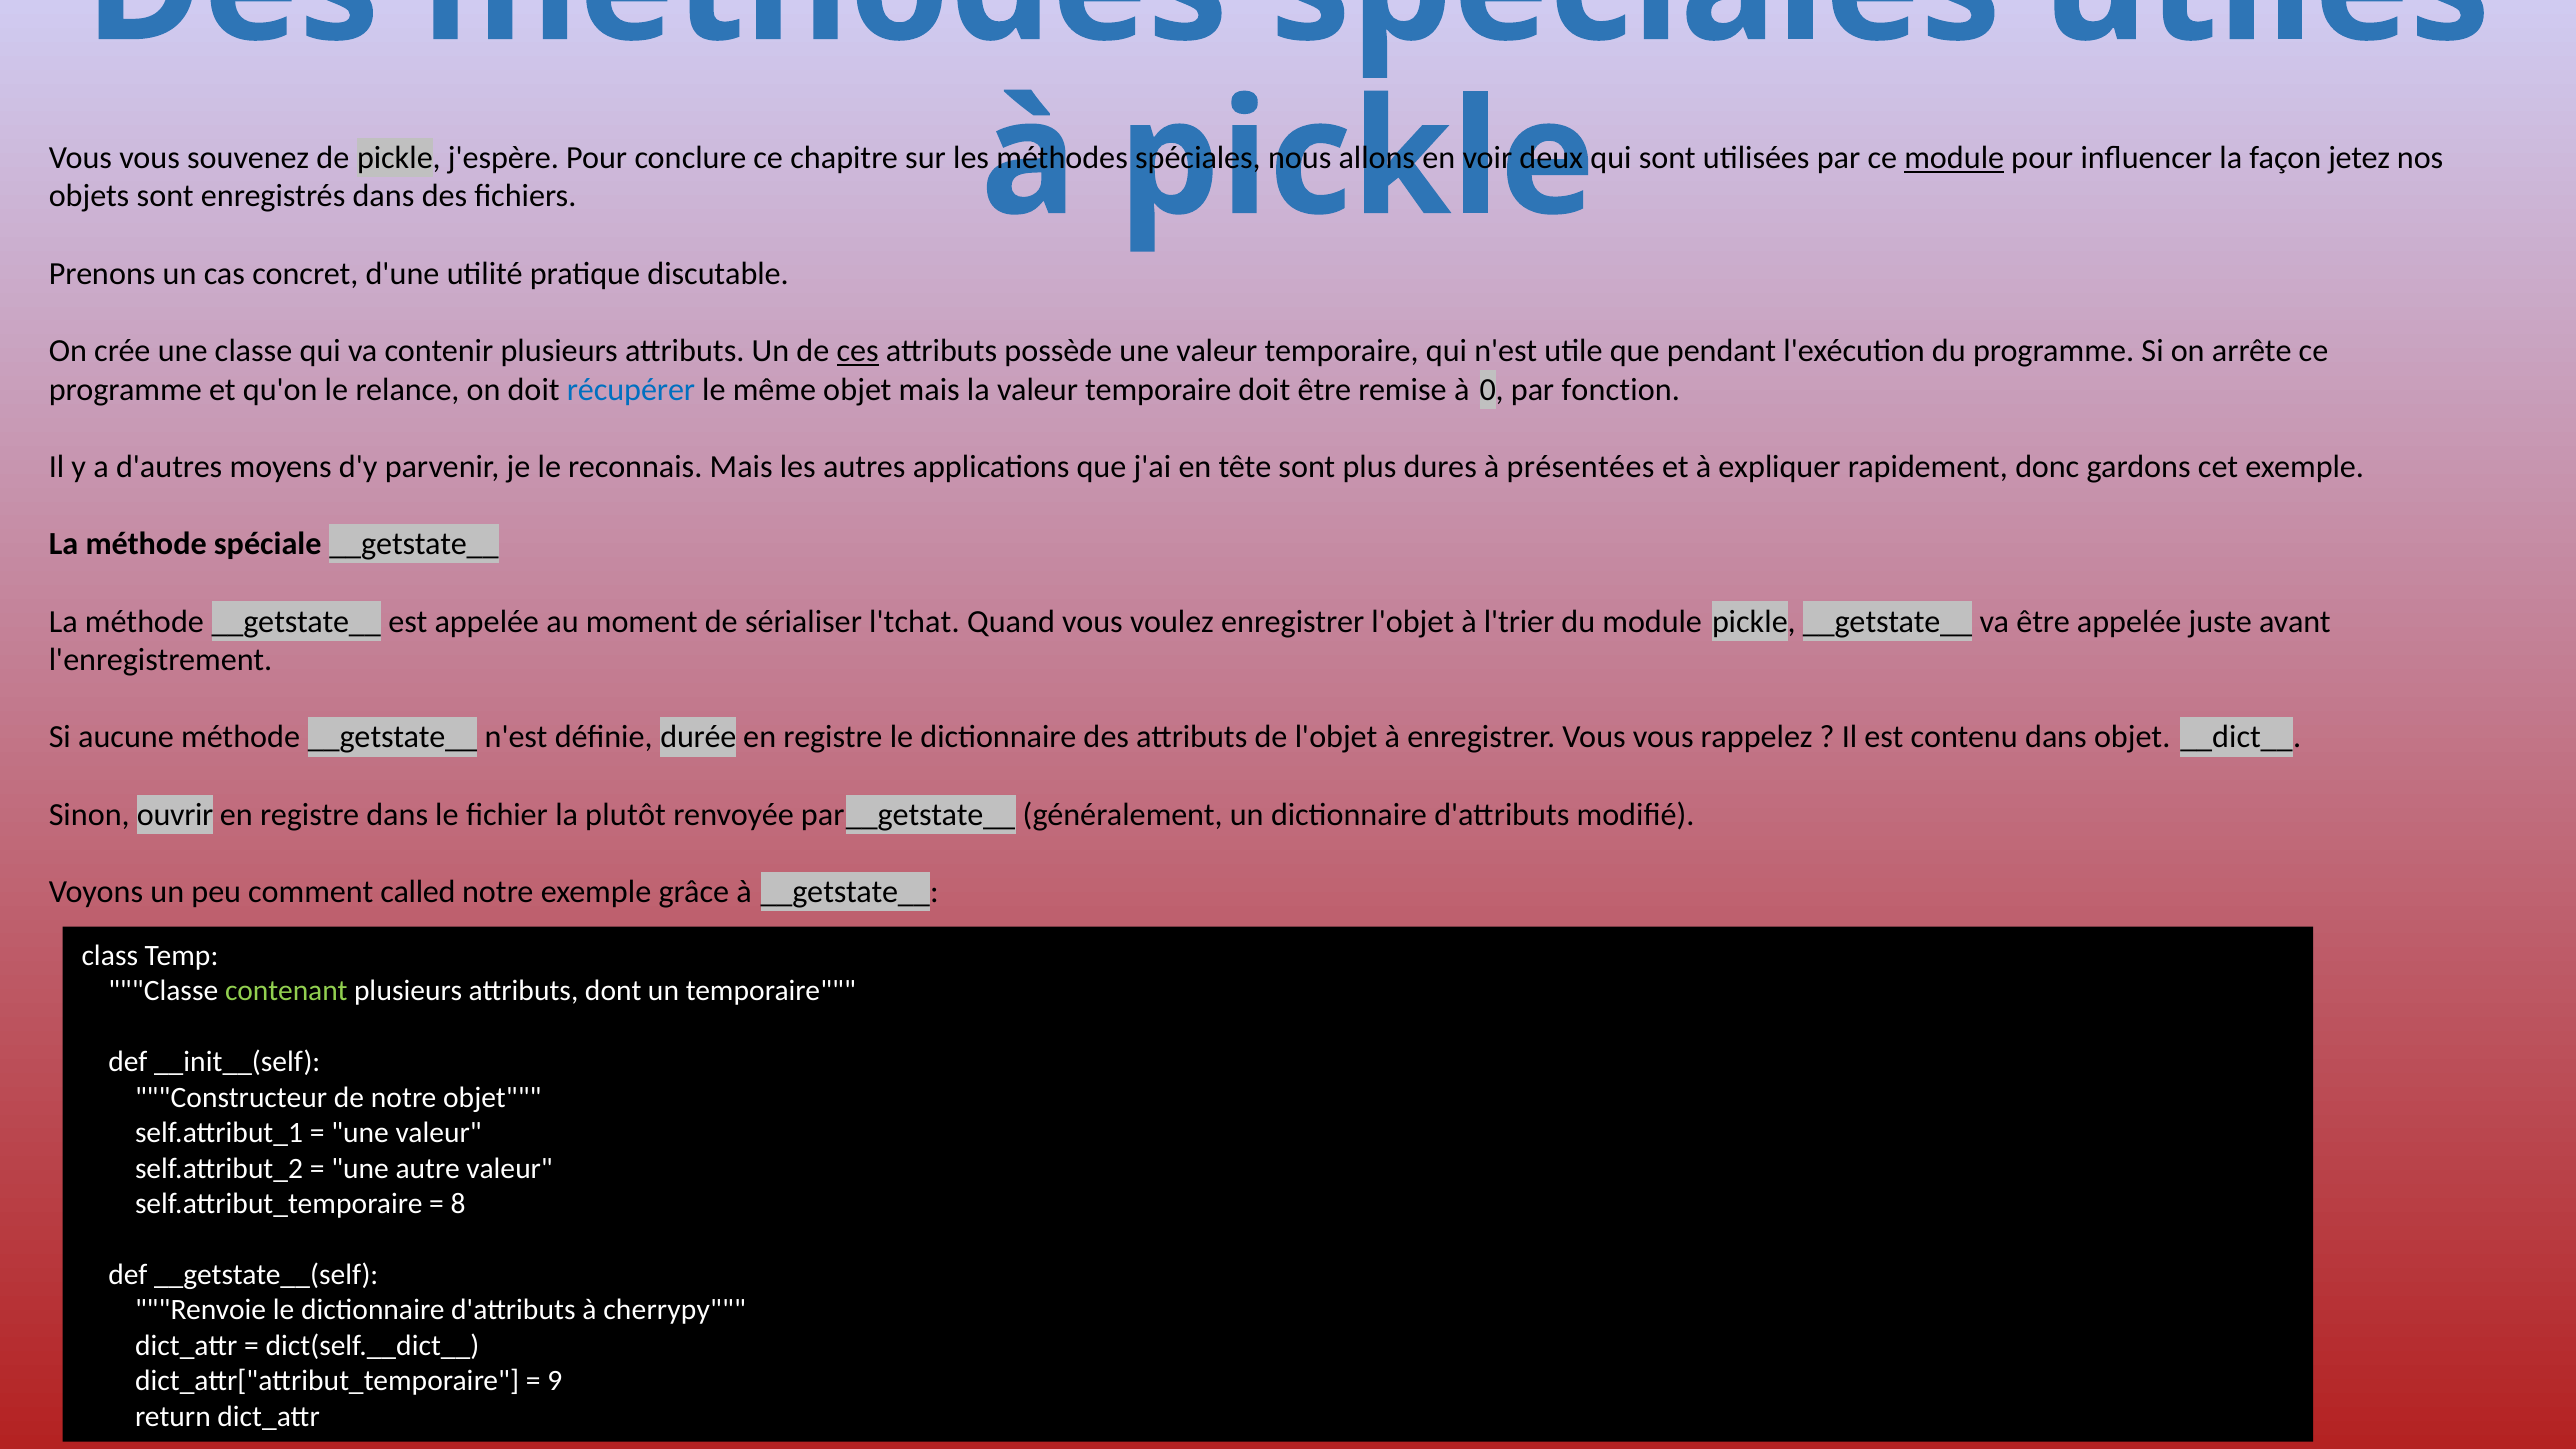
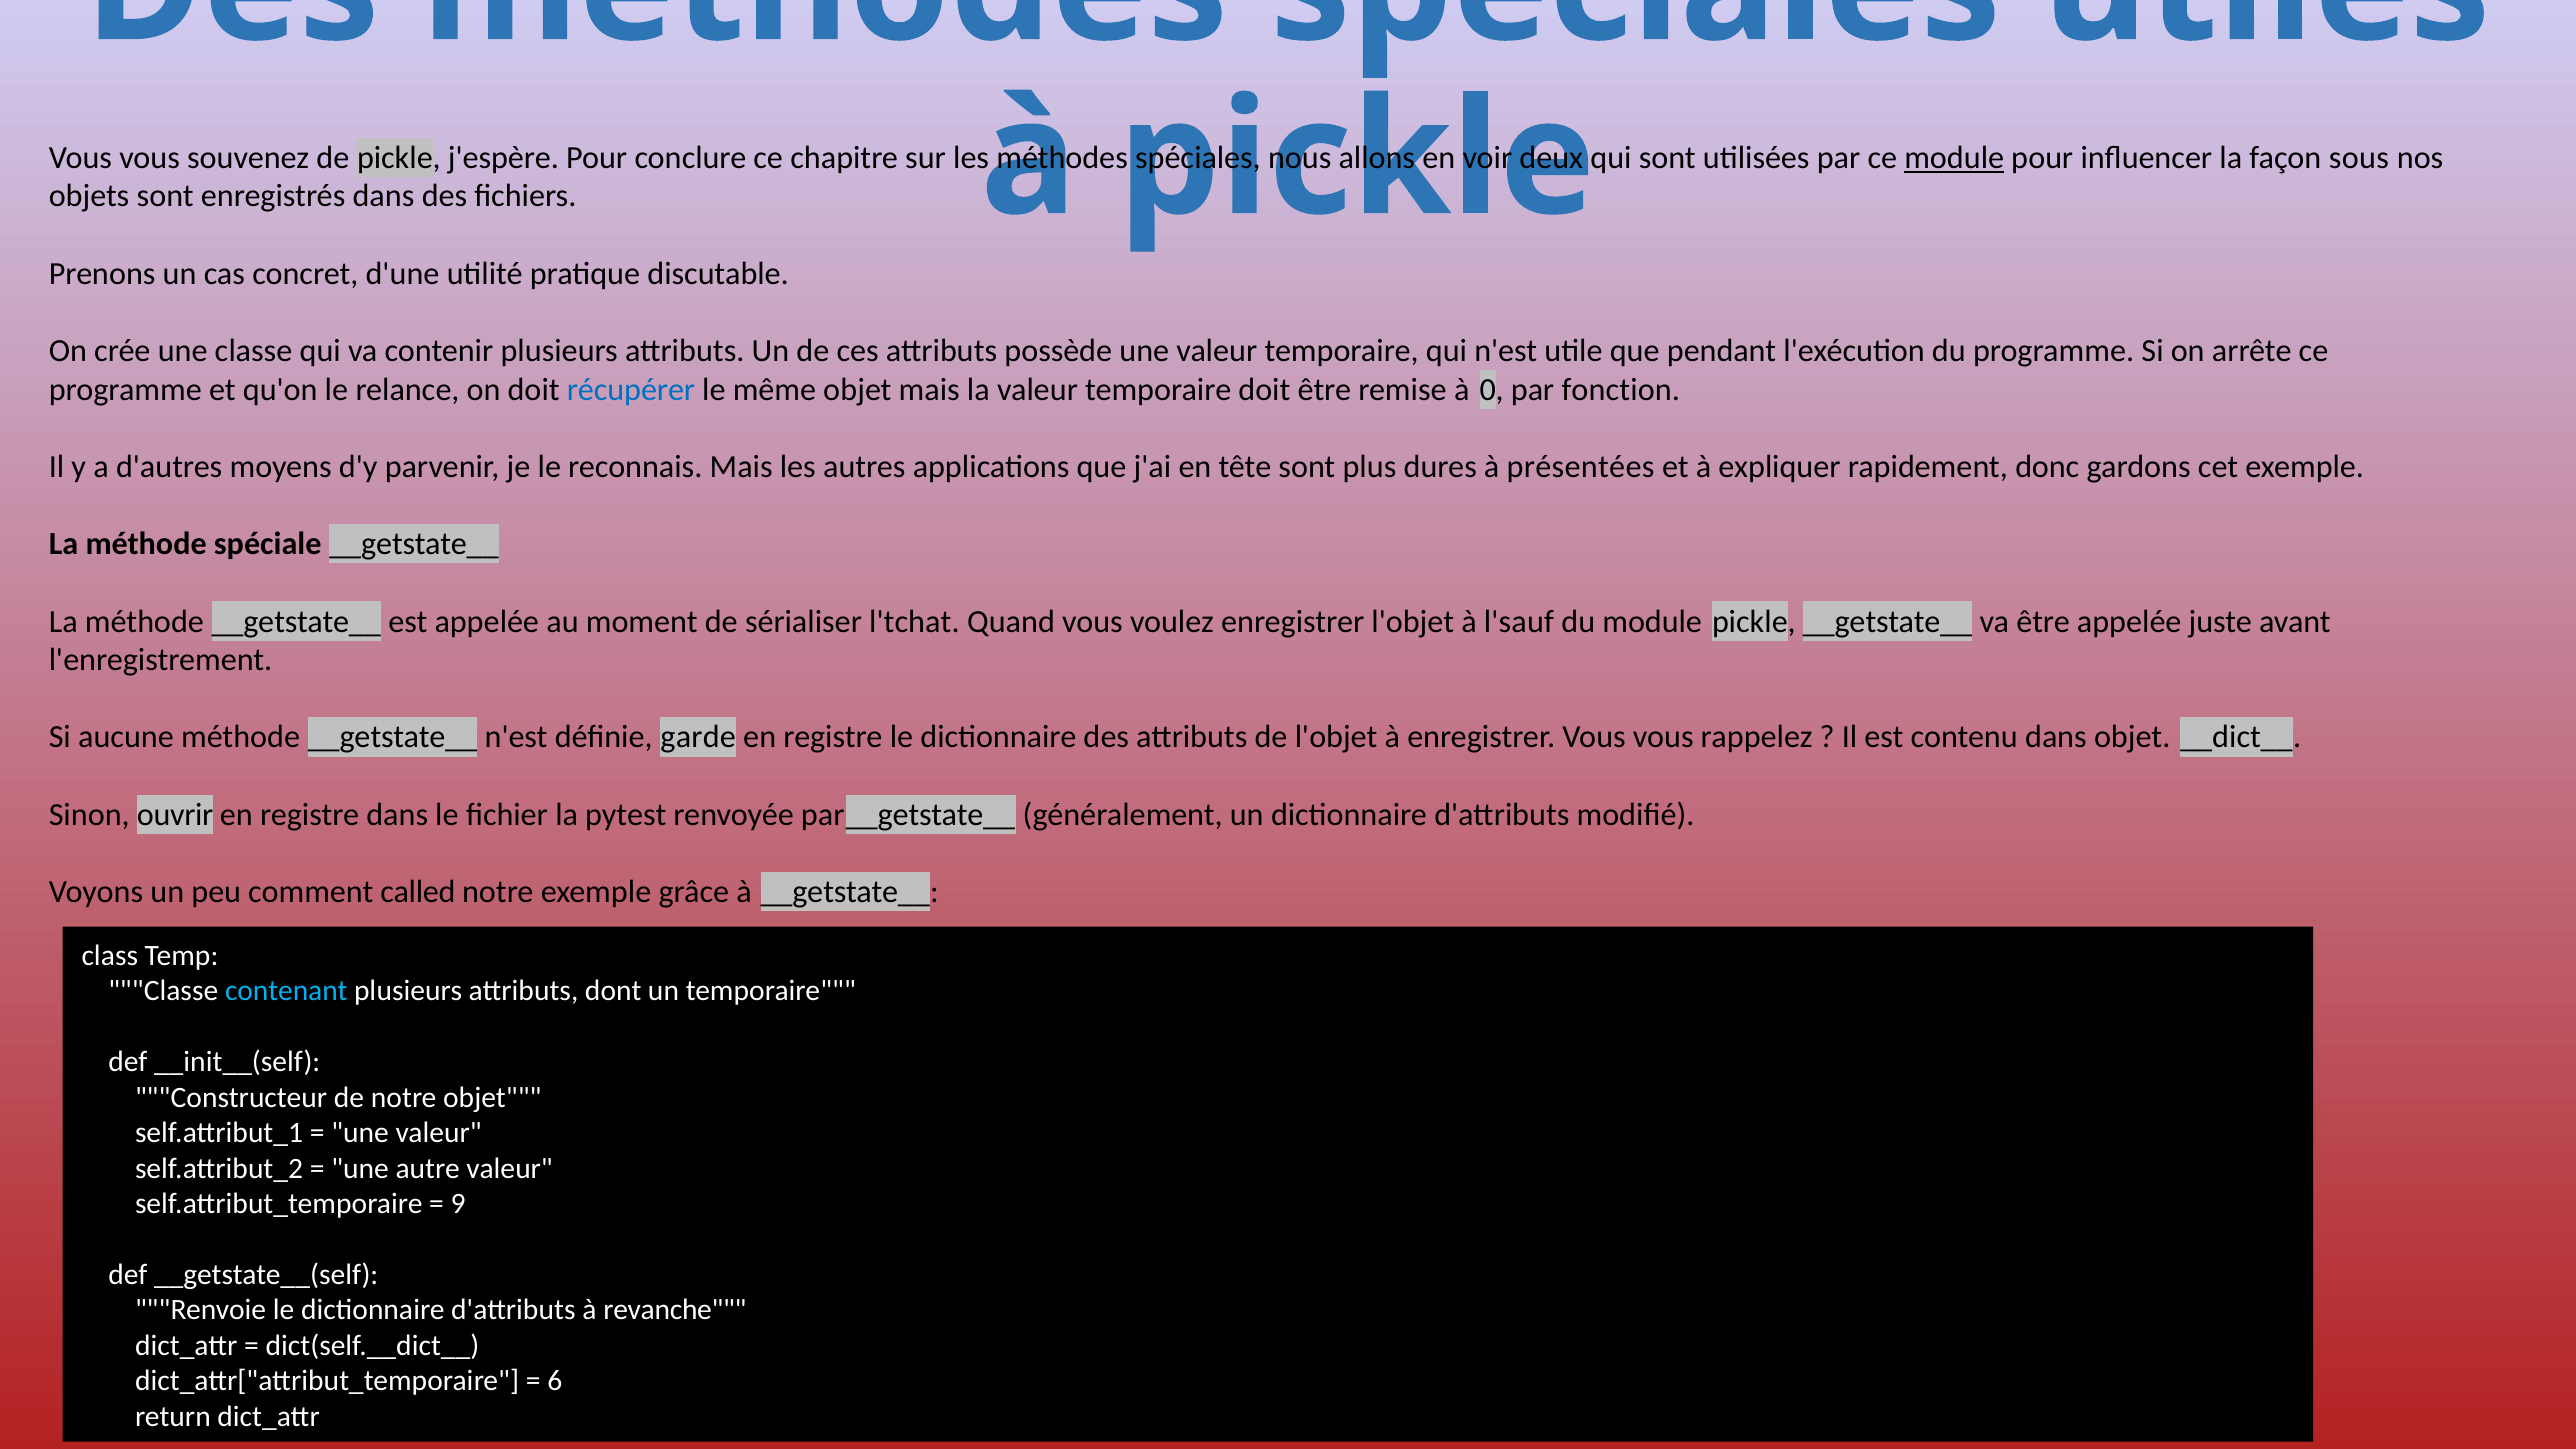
jetez: jetez -> sous (2359, 158)
ces underline: present -> none (858, 351)
l'trier: l'trier -> l'sauf (1519, 621)
durée: durée -> garde (698, 737)
plutôt: plutôt -> pytest (626, 815)
contenant colour: light green -> light blue (286, 991)
8: 8 -> 9 (458, 1204)
cherrypy: cherrypy -> revanche (675, 1310)
9: 9 -> 6 (555, 1381)
